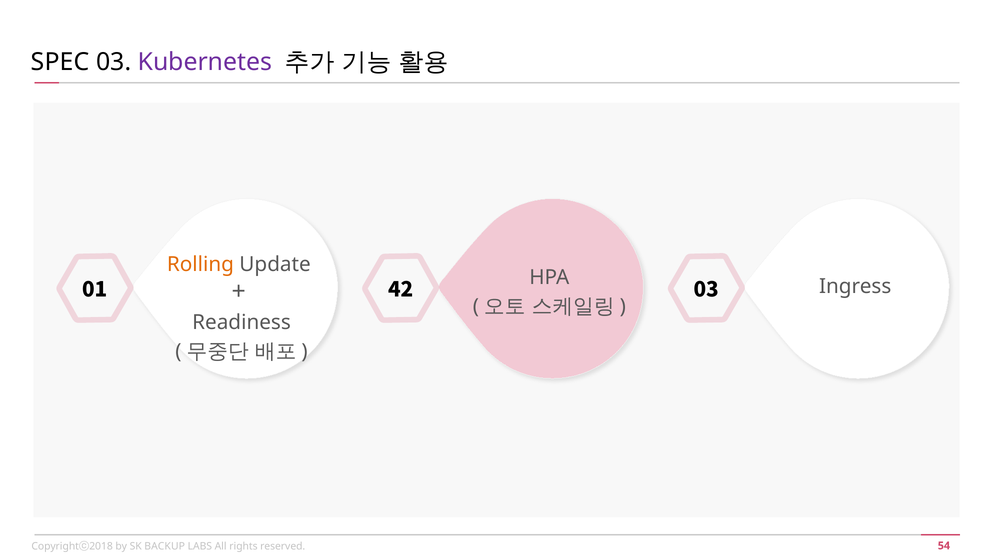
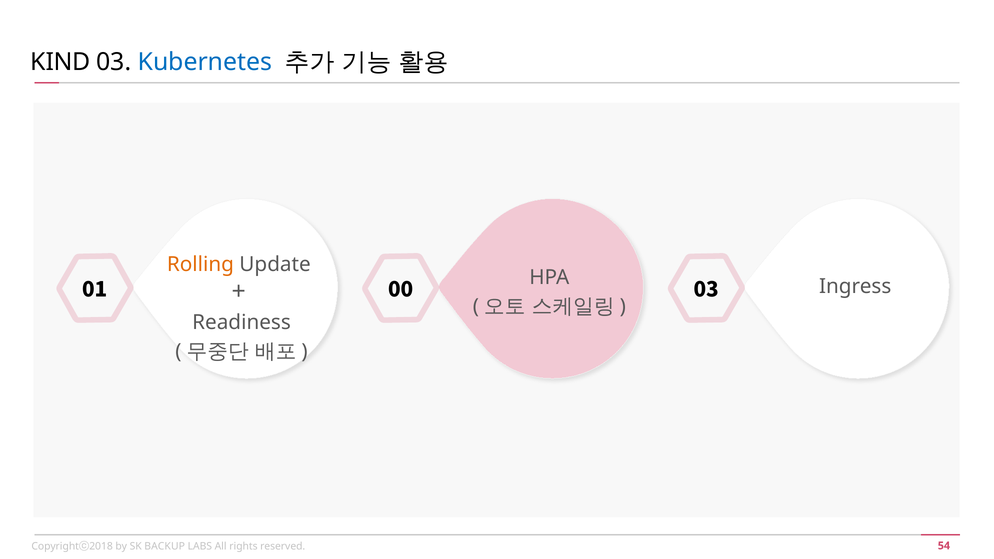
SPEC: SPEC -> KIND (60, 62)
Kubernetes colour: purple -> blue (205, 62)
42: 42 -> 00 (401, 290)
